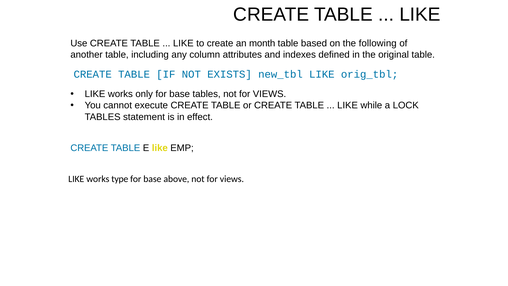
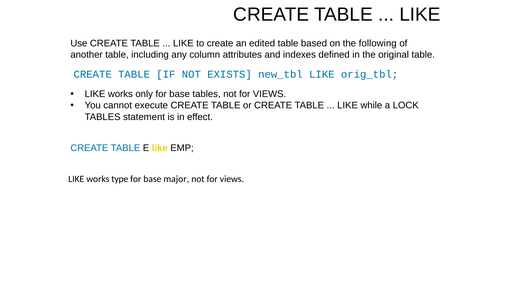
month: month -> edited (262, 43)
above: above -> major (176, 179)
